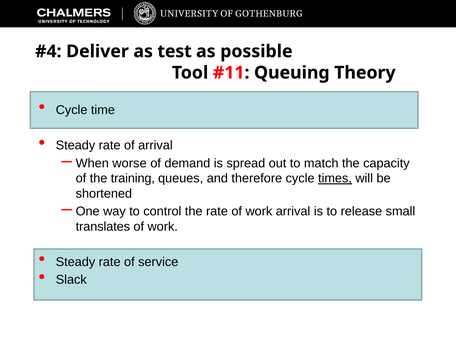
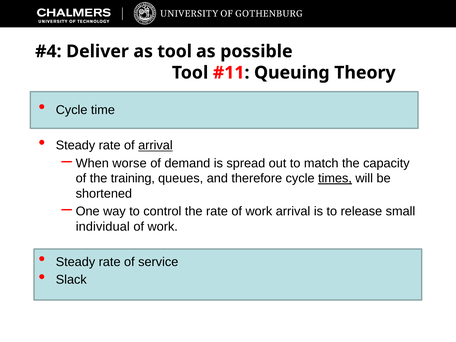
as test: test -> tool (175, 51)
arrival underline: none -> present (155, 145)
translates: translates -> individual (103, 227)
